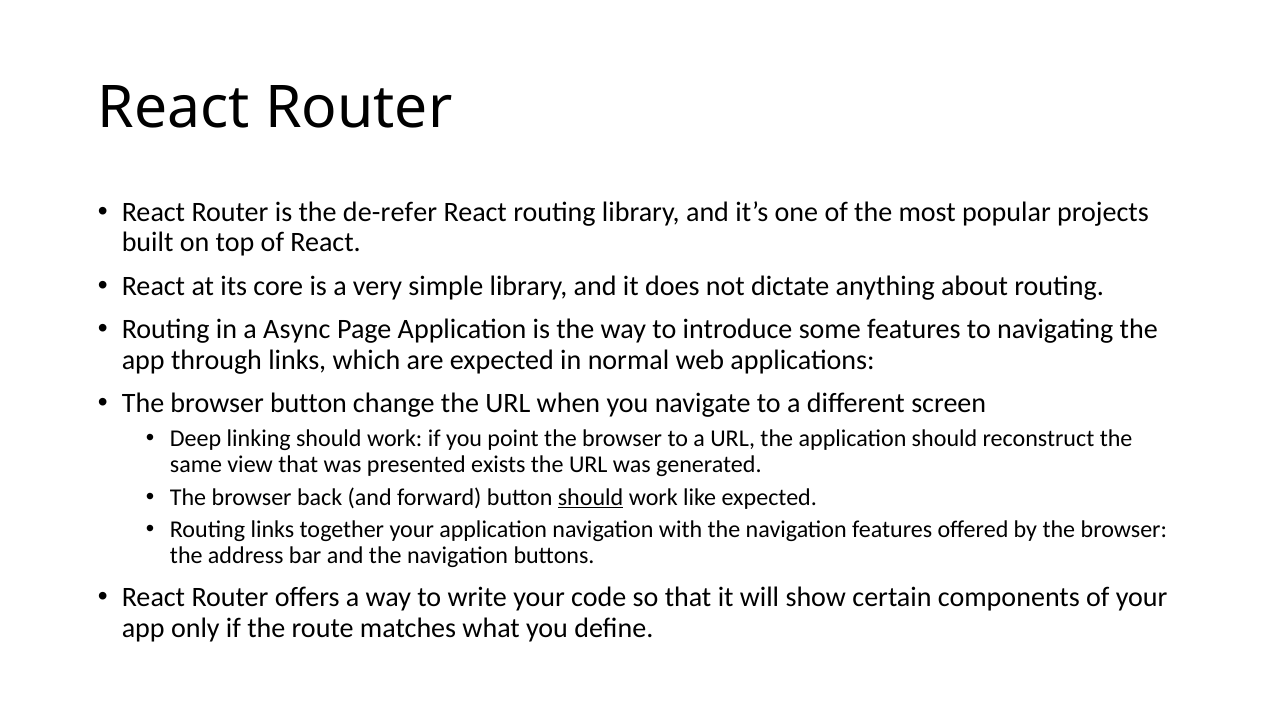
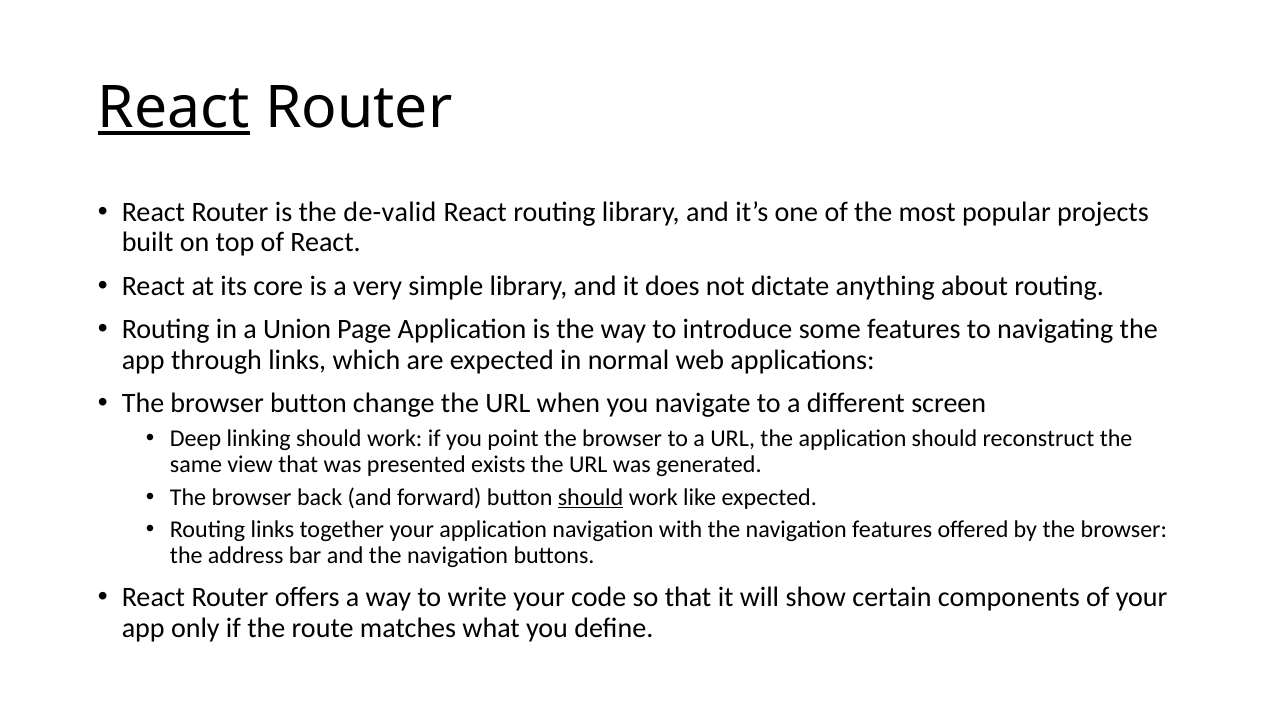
React underline: none -> present (174, 108)
de-refer: de-refer -> de-valid (390, 212)
Async: Async -> Union (297, 330)
